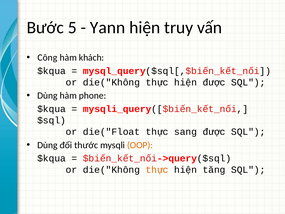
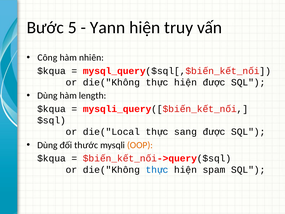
khách: khách -> nhiên (91, 58)
phone: phone -> length (93, 96)
die("Float: die("Float -> die("Local (111, 132)
thực colour: orange -> blue (157, 170)
tăng: tăng -> spam (214, 170)
